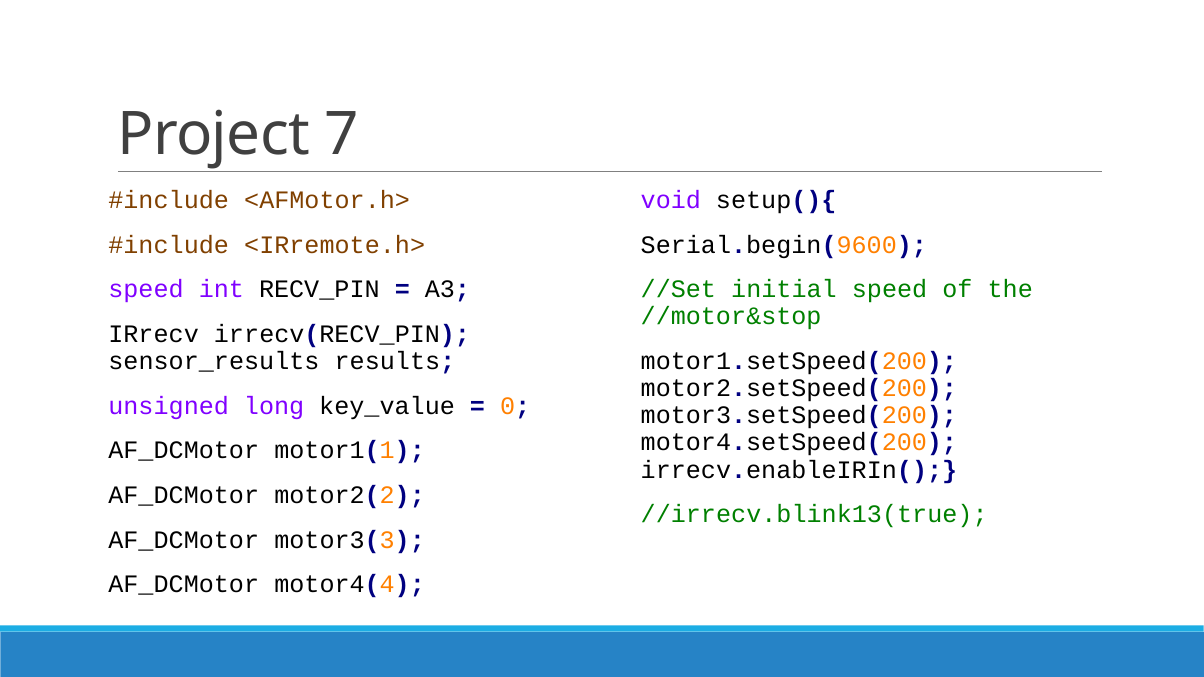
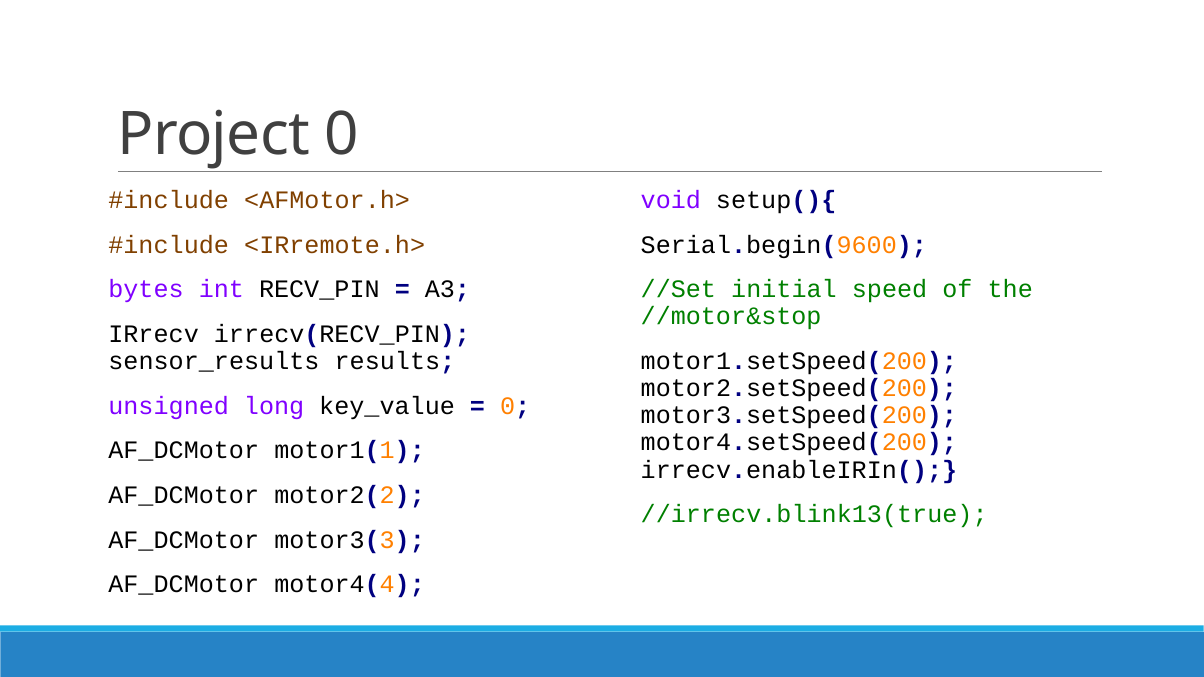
Project 7: 7 -> 0 (342, 135)
speed: speed -> bytes (146, 290)
